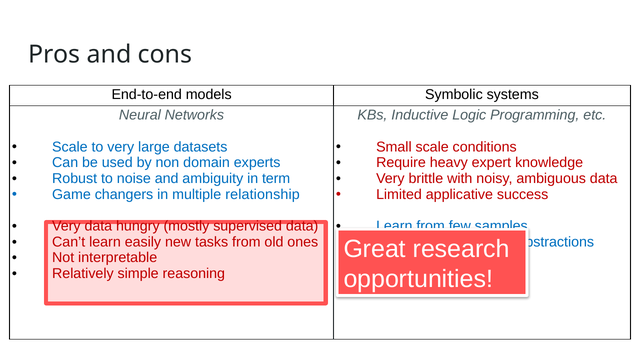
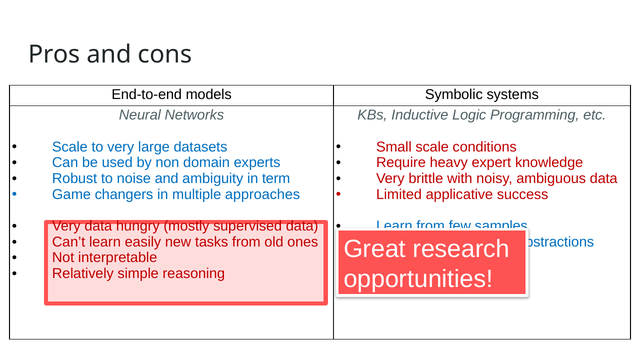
relationship: relationship -> approaches (263, 194)
